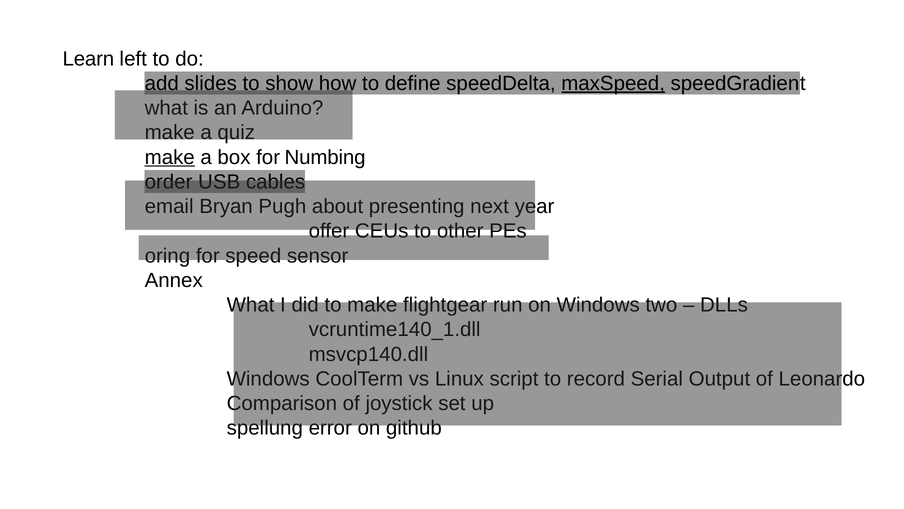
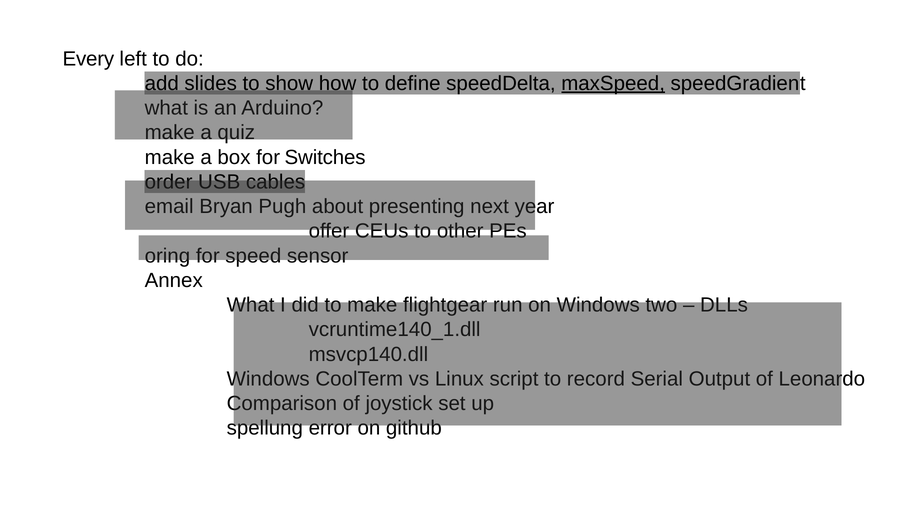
Learn: Learn -> Every (88, 59)
make underline: present -> none (170, 157)
Numbing: Numbing -> Switches (325, 157)
